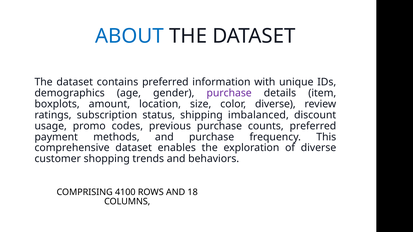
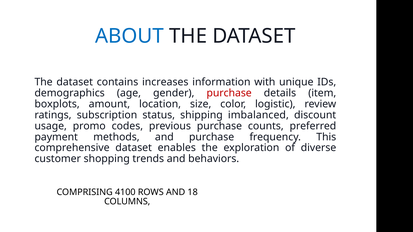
contains preferred: preferred -> increases (165, 82)
purchase colour: purple -> red (229, 93)
color diverse: diverse -> logistic (275, 104)
